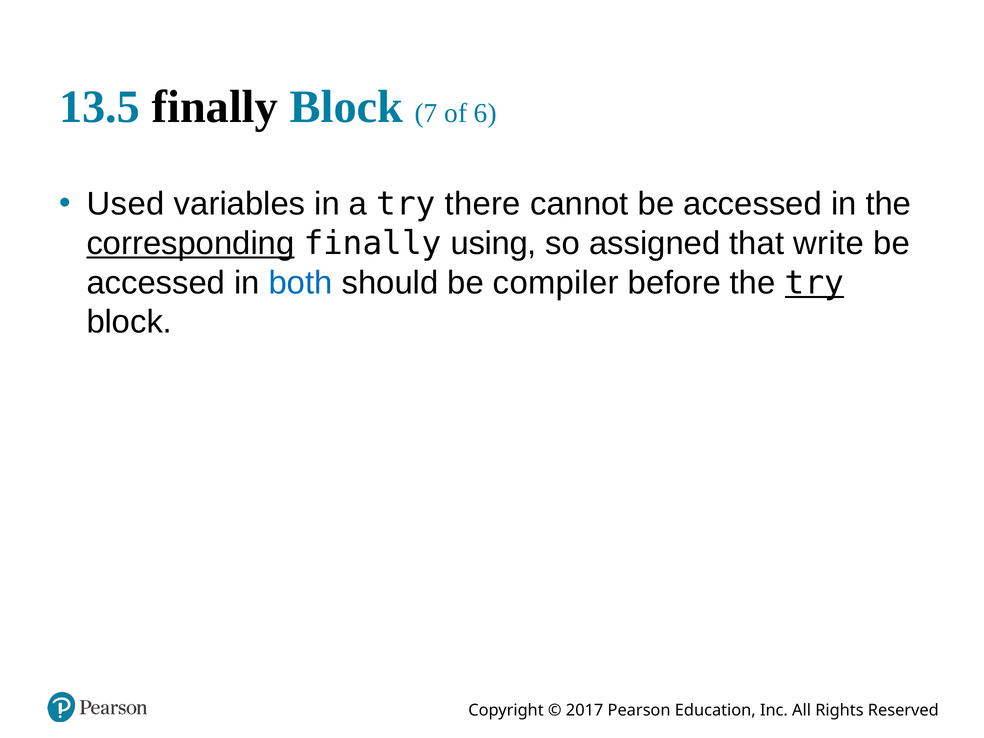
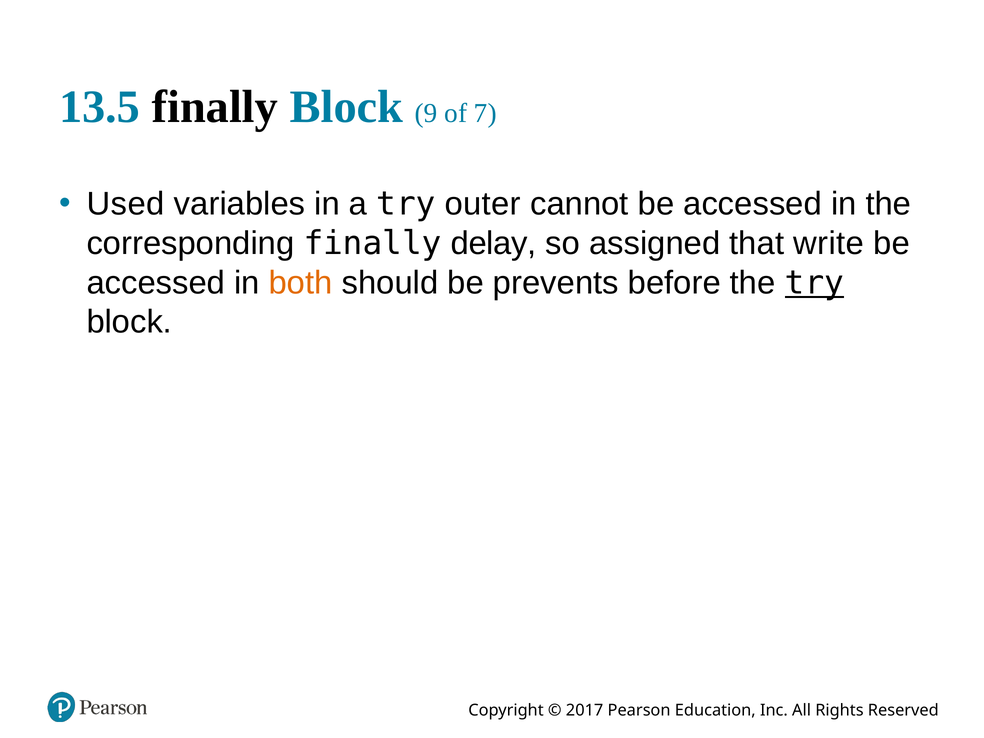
7: 7 -> 9 (426, 113)
6: 6 -> 7 (485, 113)
there: there -> outer (483, 204)
corresponding underline: present -> none (190, 243)
using: using -> delay (494, 243)
both colour: blue -> orange (301, 283)
compiler: compiler -> prevents (556, 283)
